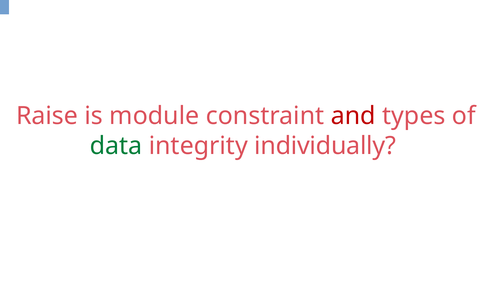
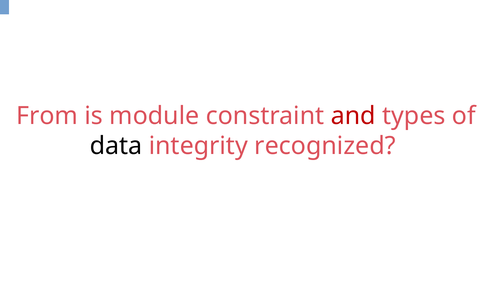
Raise: Raise -> From (47, 116)
data colour: green -> black (116, 146)
individually: individually -> recognized (325, 146)
